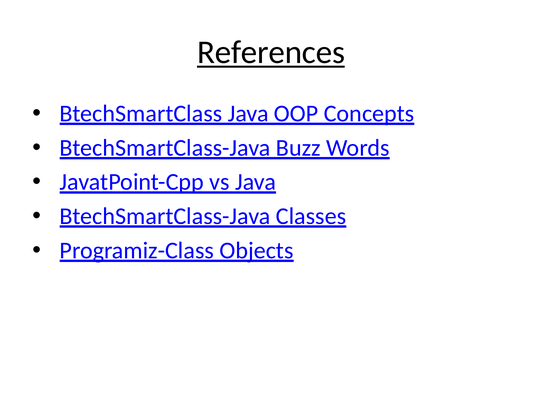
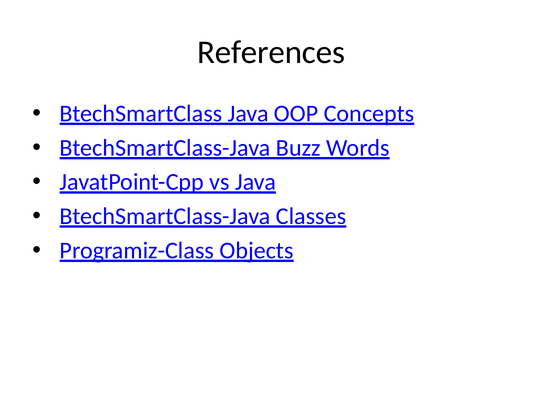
References underline: present -> none (271, 52)
